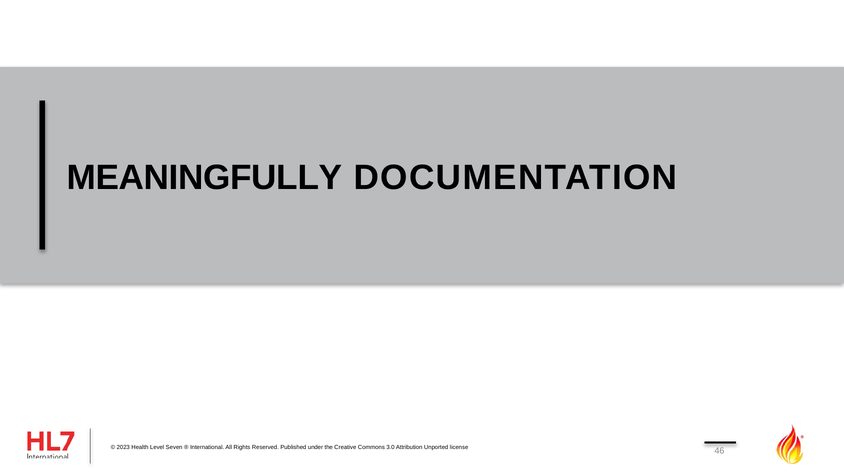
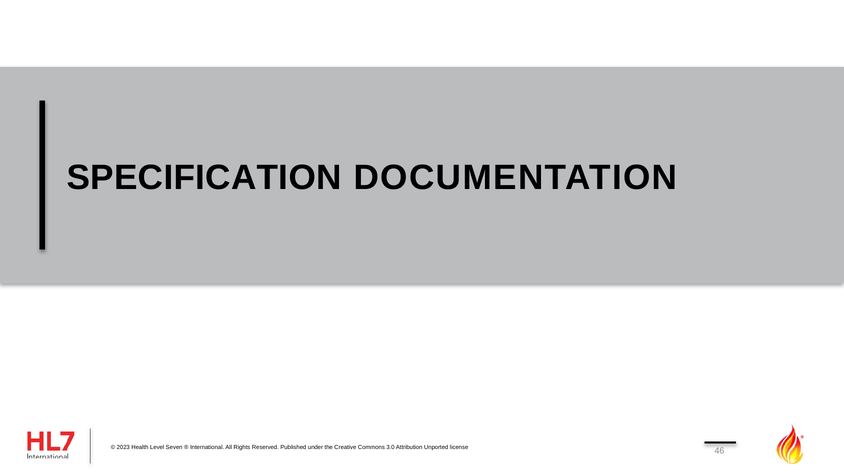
MEANINGFULLY: MEANINGFULLY -> SPECIFICATION (204, 178)
